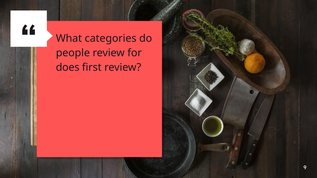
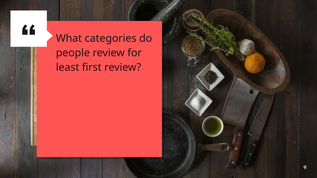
does: does -> least (68, 67)
